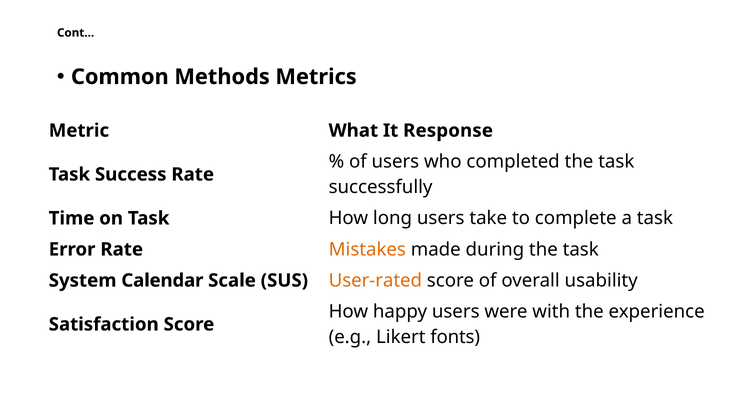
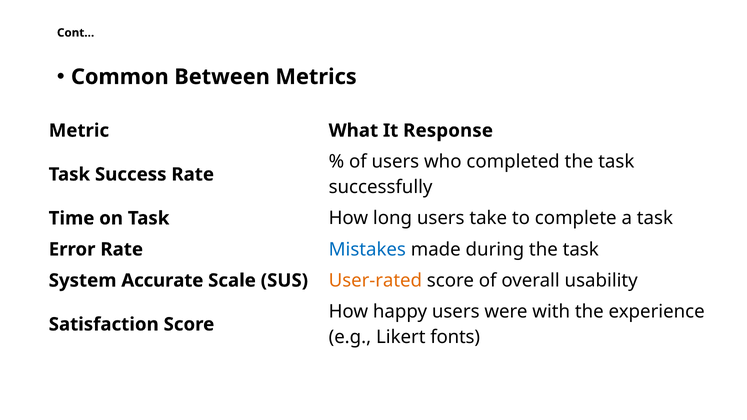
Methods: Methods -> Between (222, 77)
Mistakes colour: orange -> blue (367, 249)
Calendar: Calendar -> Accurate (162, 281)
